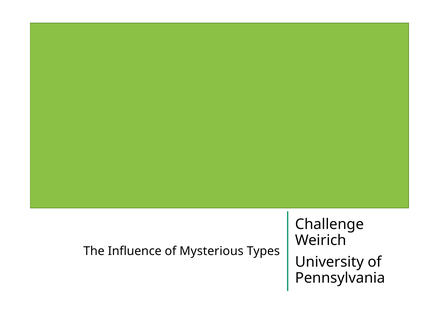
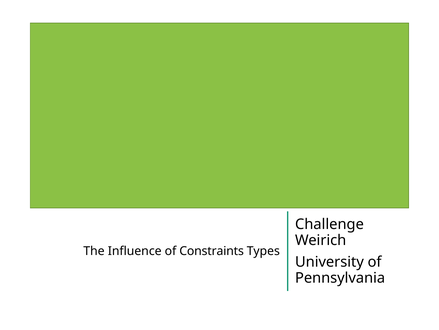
Mysterious: Mysterious -> Constraints (212, 251)
